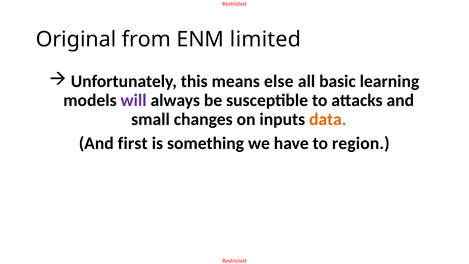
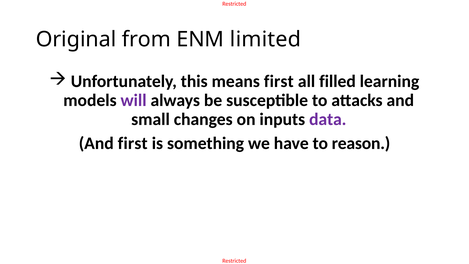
means else: else -> first (279, 81)
basic: basic -> filled (337, 81)
data colour: orange -> purple (328, 119)
region: region -> reason (361, 143)
